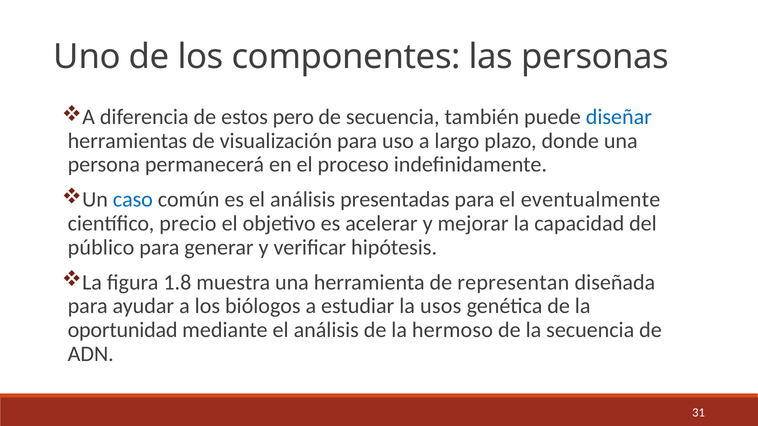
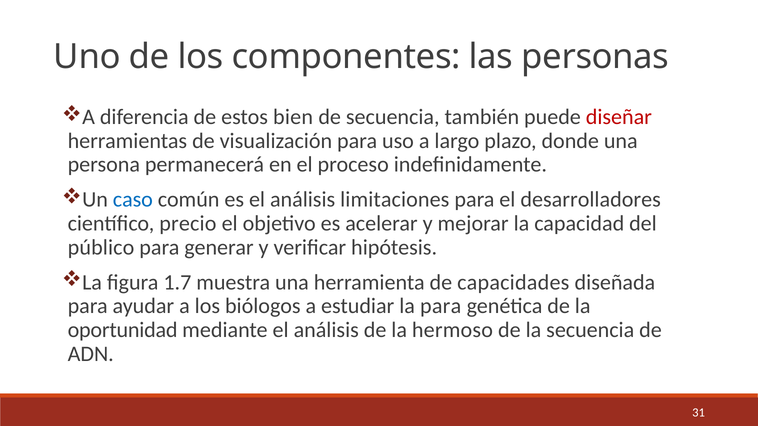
pero: pero -> bien (293, 117)
diseñar colour: blue -> red (619, 117)
presentadas: presentadas -> limitaciones (395, 200)
eventualmente: eventualmente -> desarrolladores (591, 200)
1.8: 1.8 -> 1.7 (177, 282)
representan: representan -> capacidades (513, 282)
la usos: usos -> para (441, 306)
